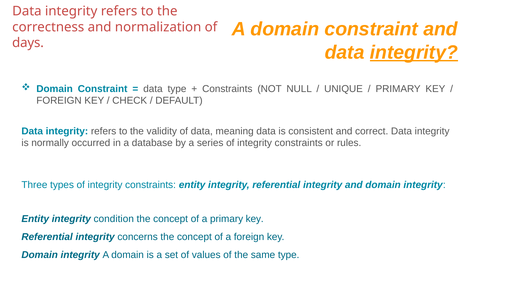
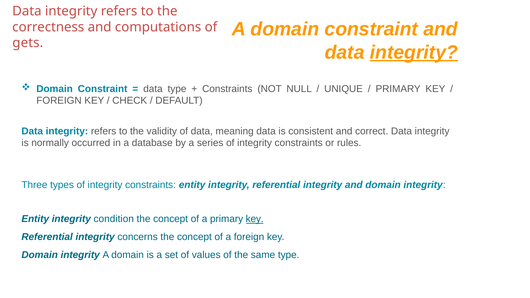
normalization: normalization -> computations (158, 27)
days: days -> gets (28, 43)
key underline: none -> present (255, 219)
